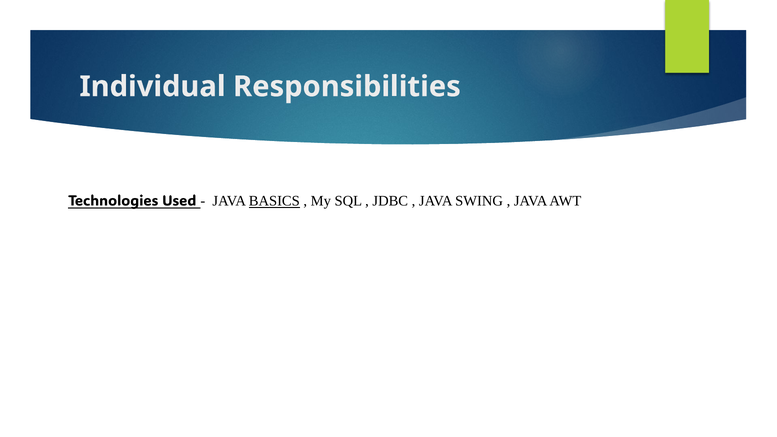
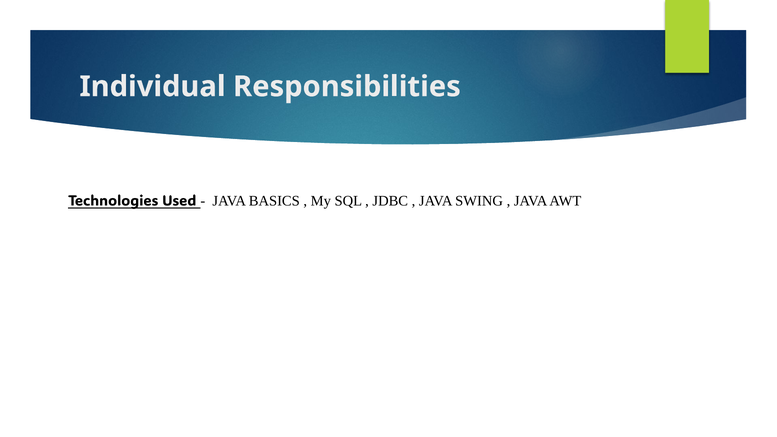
BASICS underline: present -> none (274, 201)
